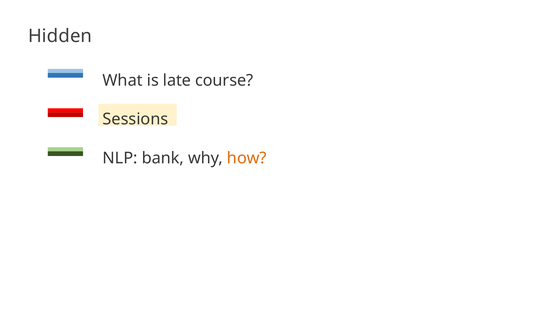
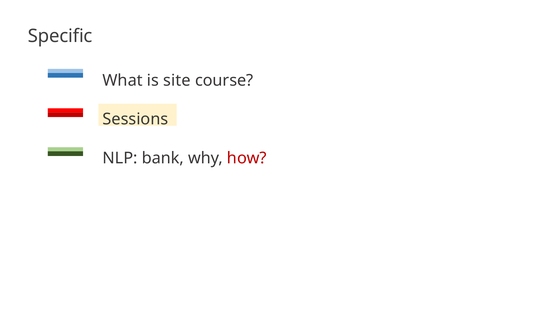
Hidden: Hidden -> Specific (60, 36)
late: late -> site (177, 81)
how colour: orange -> red (247, 158)
